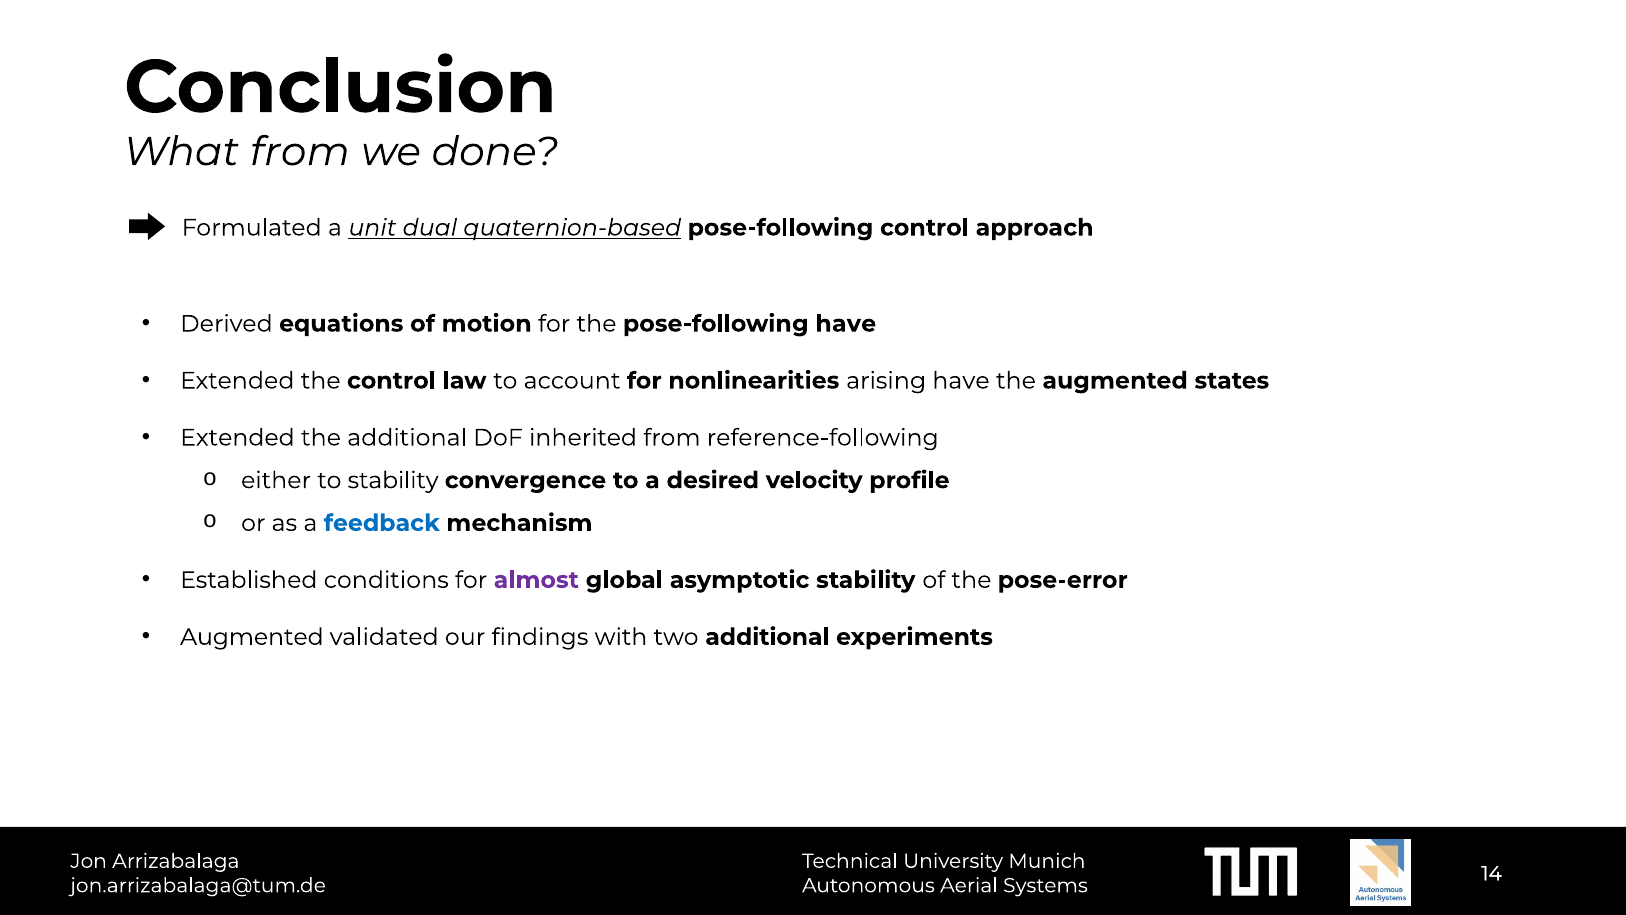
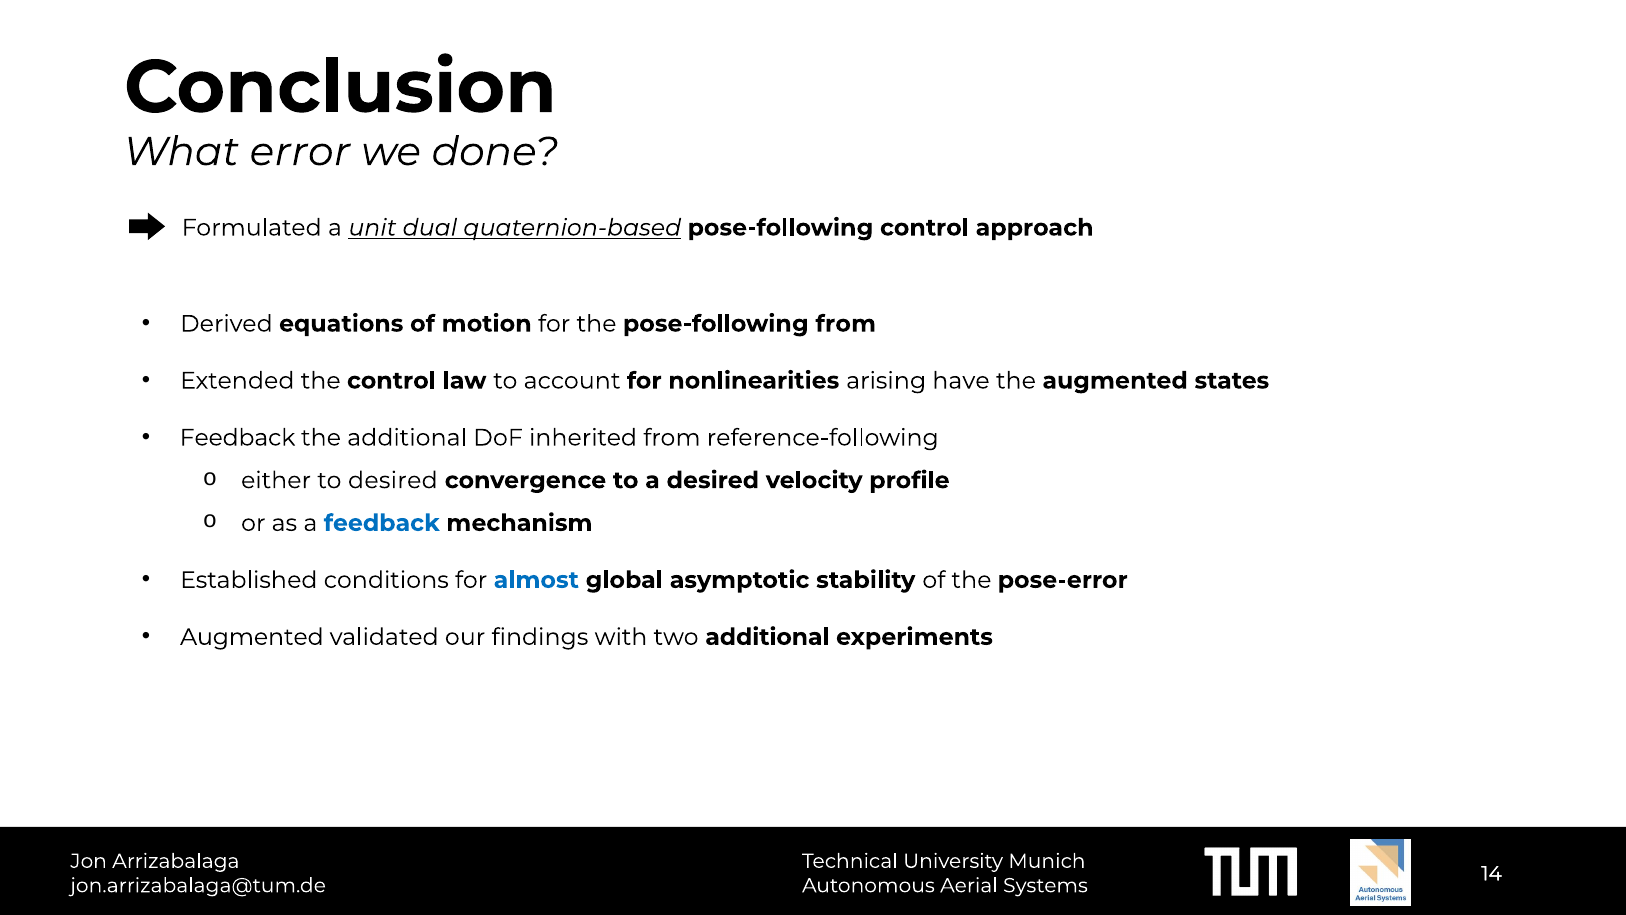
What from: from -> error (300, 152)
pose-following have: have -> from (846, 324)
Extended: Extended -> Feedback (237, 438)
to stability: stability -> desired (393, 480)
almost colour: purple -> blue (536, 580)
